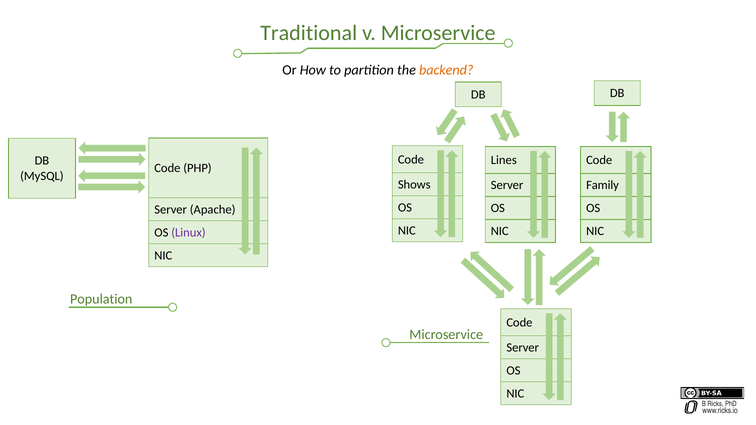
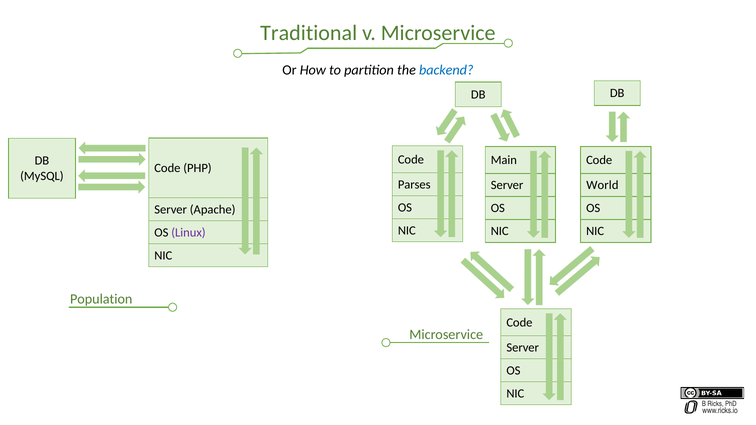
backend colour: orange -> blue (446, 70)
Lines: Lines -> Main (504, 160)
Shows: Shows -> Parses (414, 185)
Family: Family -> World (602, 185)
